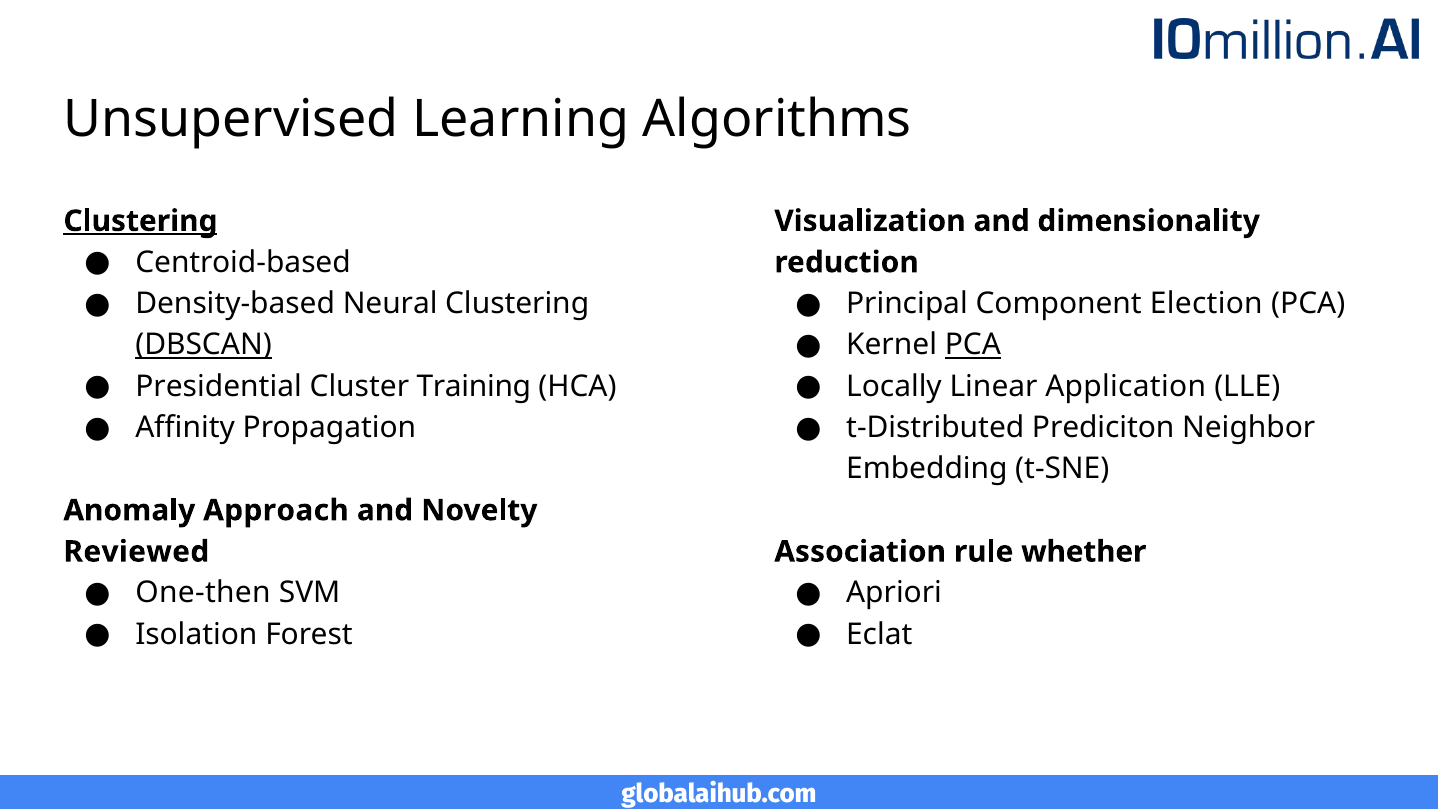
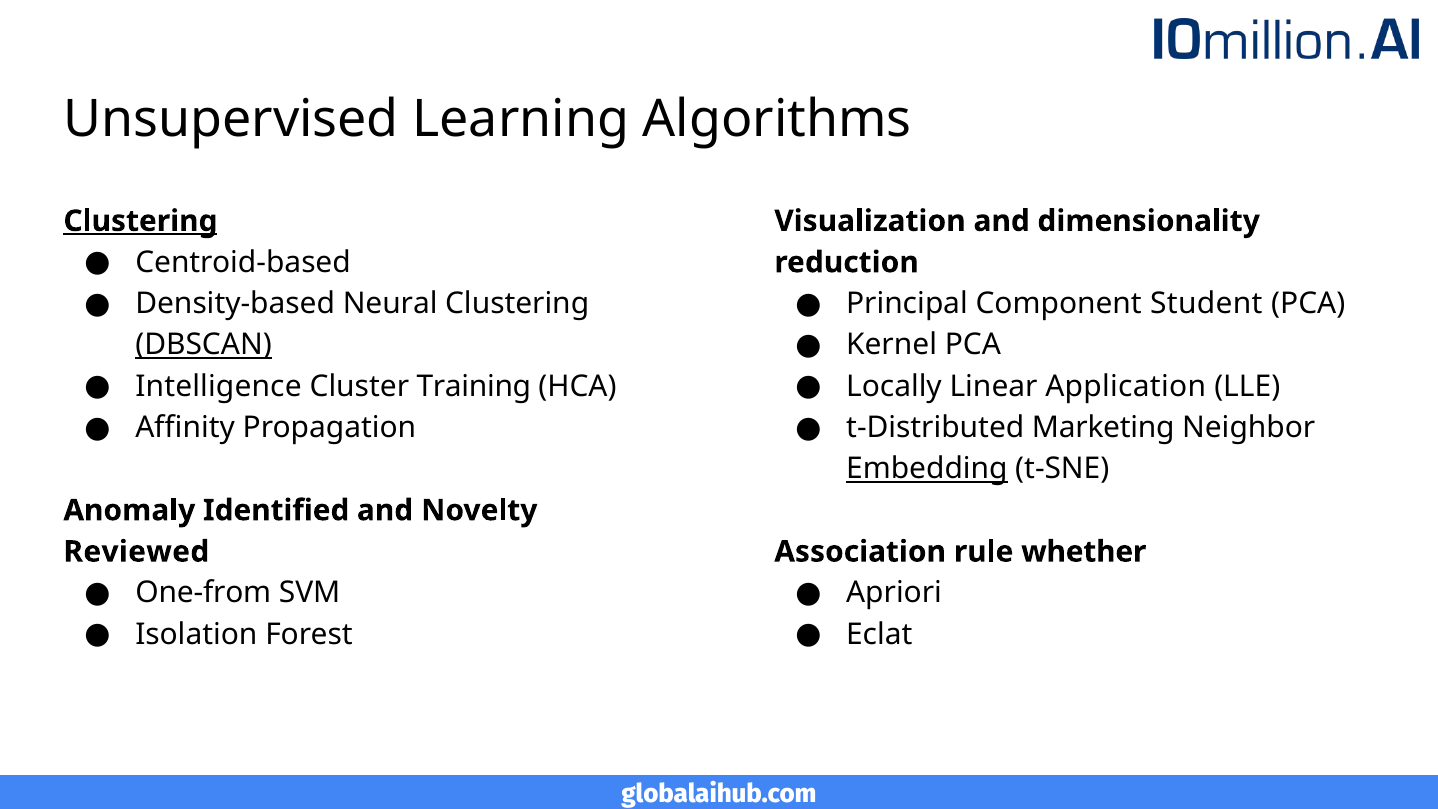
Election: Election -> Student (1206, 304)
PCA underline: present -> none (973, 345)
Presidential: Presidential -> Intelligence (218, 386)
Prediciton: Prediciton -> Marketing (1103, 428)
Embedding underline: none -> present (927, 469)
Approach: Approach -> Identified (276, 510)
One-then: One-then -> One-from (203, 593)
